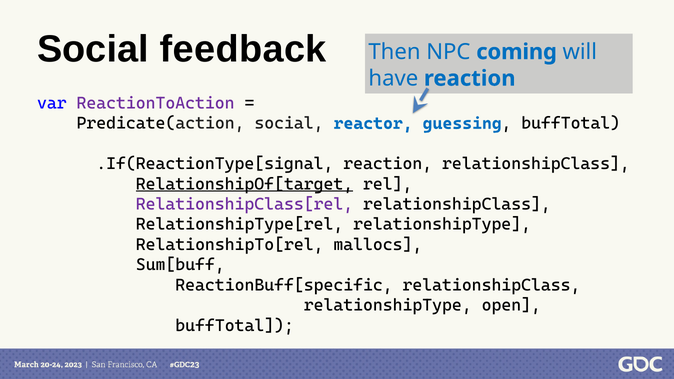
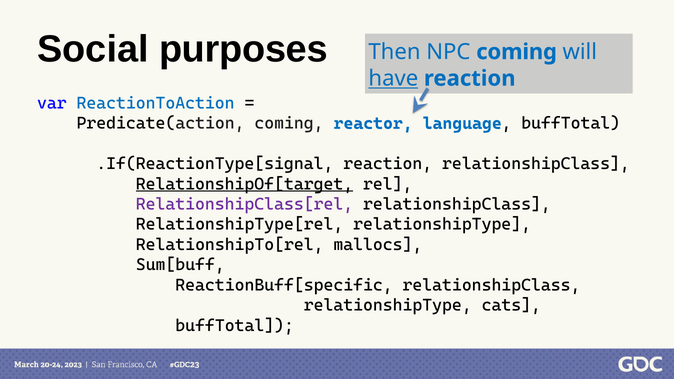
feedback: feedback -> purposes (243, 49)
have underline: none -> present (393, 78)
ReactionToAction colour: purple -> blue (156, 103)
Predicate(action social: social -> coming (289, 123)
guessing: guessing -> language (462, 123)
open: open -> cats (511, 305)
